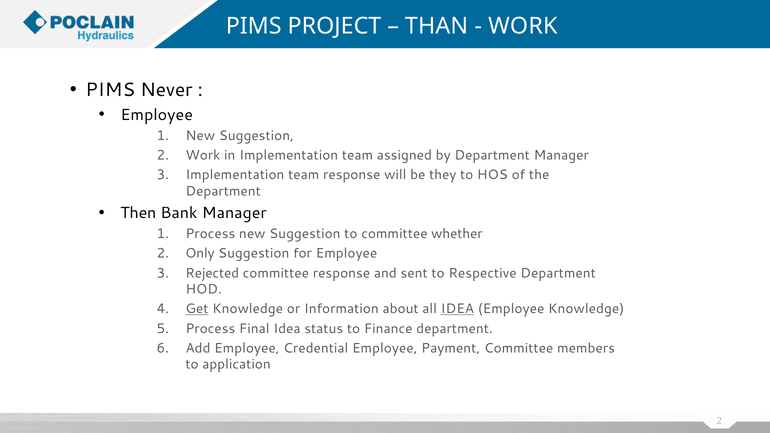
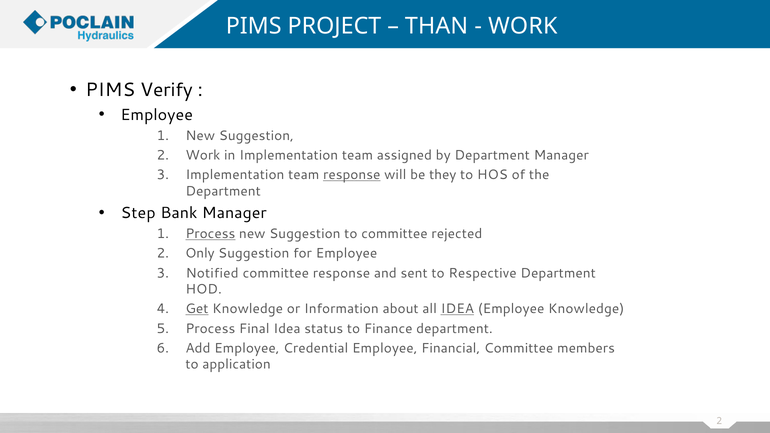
Never: Never -> Verify (166, 90)
response underline: none -> present (352, 175)
Then: Then -> Step (138, 213)
Process underline: none -> present (210, 234)
whether: whether -> rejected (457, 234)
Rejected: Rejected -> Notified (212, 273)
Payment: Payment -> Financial (451, 348)
